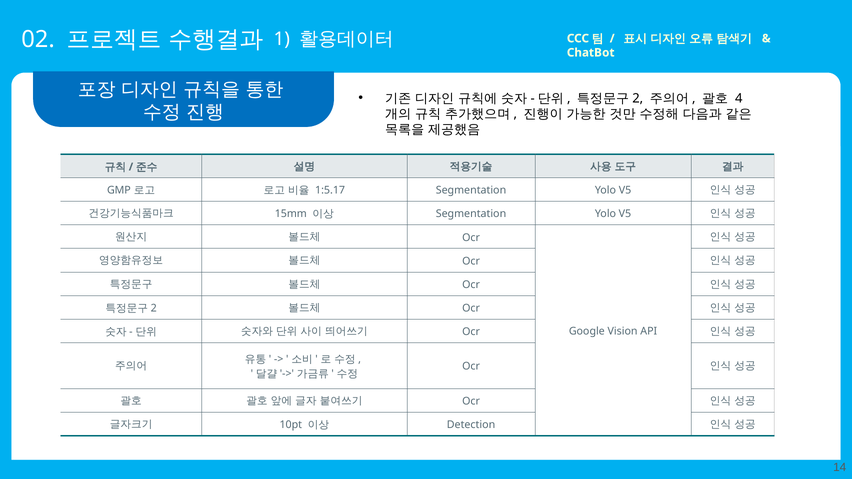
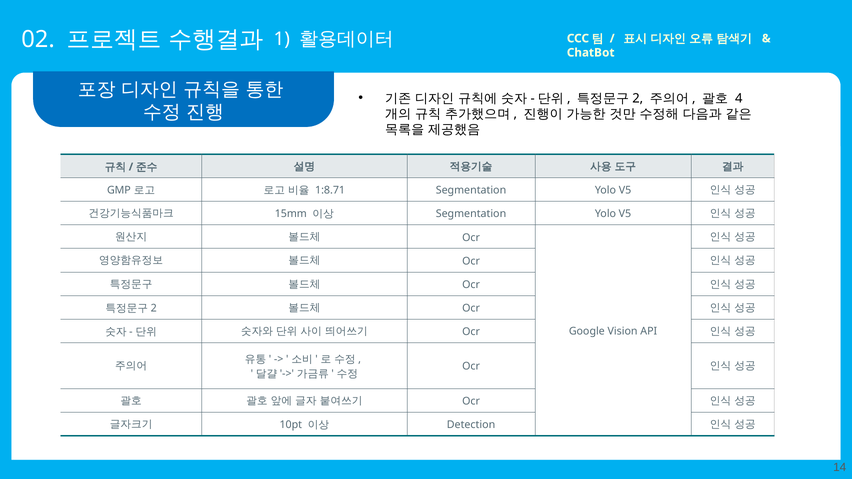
1:5.17: 1:5.17 -> 1:8.71 (330, 191)
